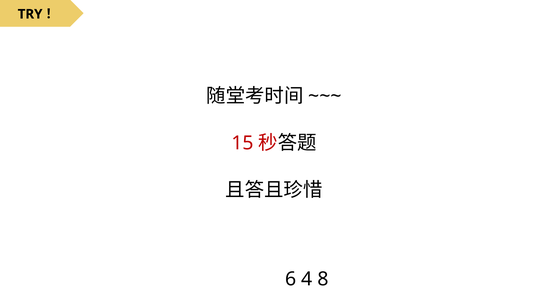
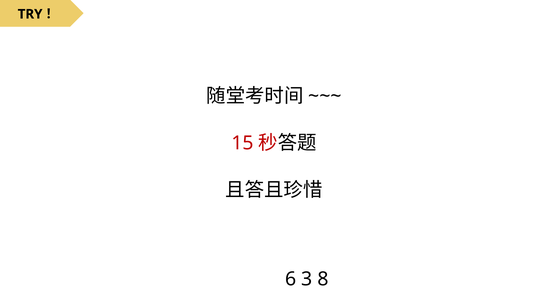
4: 4 -> 3 (307, 279)
